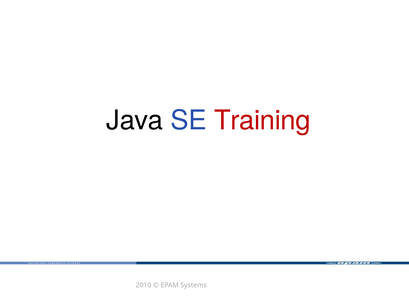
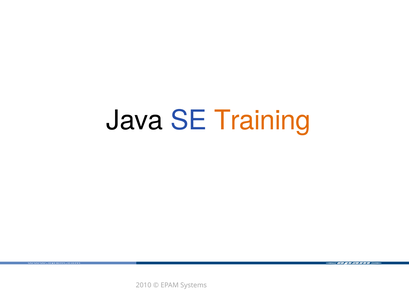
Training colour: red -> orange (262, 120)
